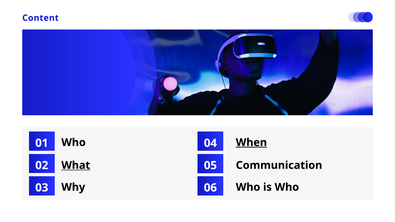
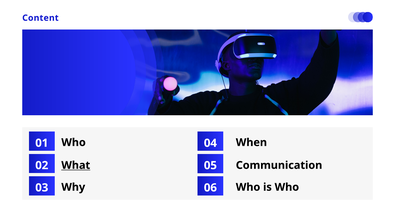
When underline: present -> none (251, 143)
